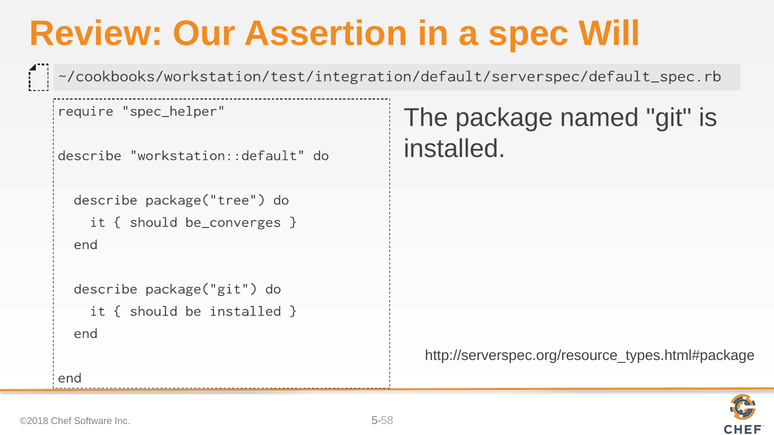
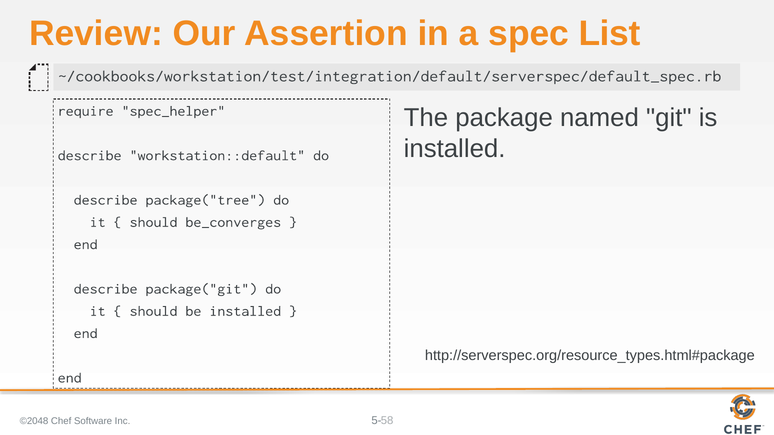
Will: Will -> List (610, 33)
©2018: ©2018 -> ©2048 (34, 421)
